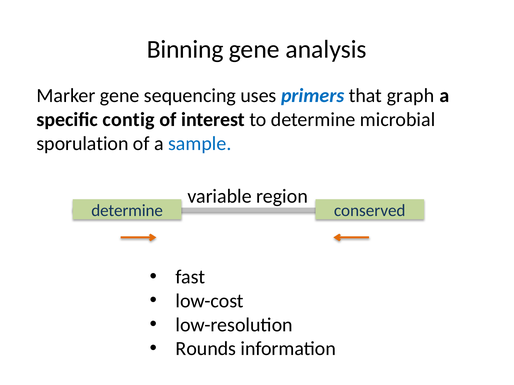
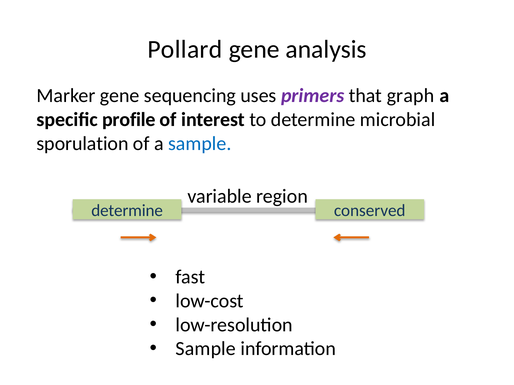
Binning: Binning -> Pollard (185, 49)
primers colour: blue -> purple (313, 96)
contig: contig -> profile (129, 120)
Rounds: Rounds -> Sample (206, 349)
